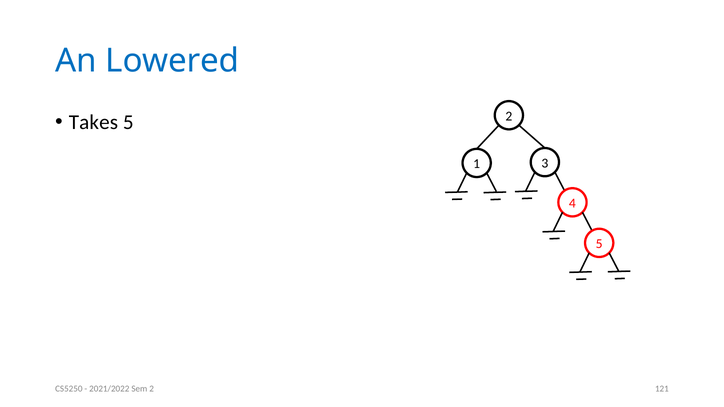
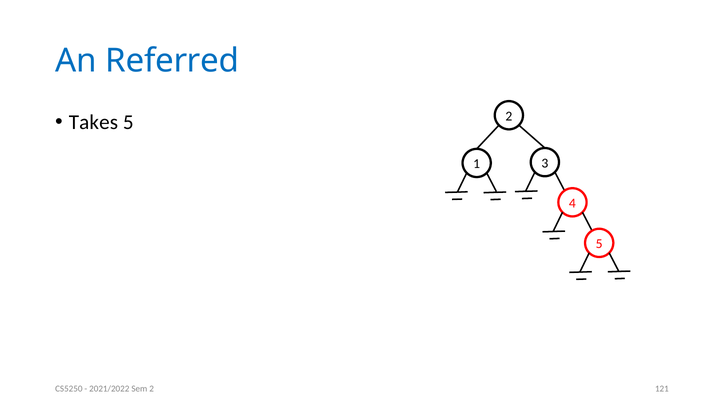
Lowered: Lowered -> Referred (172, 61)
